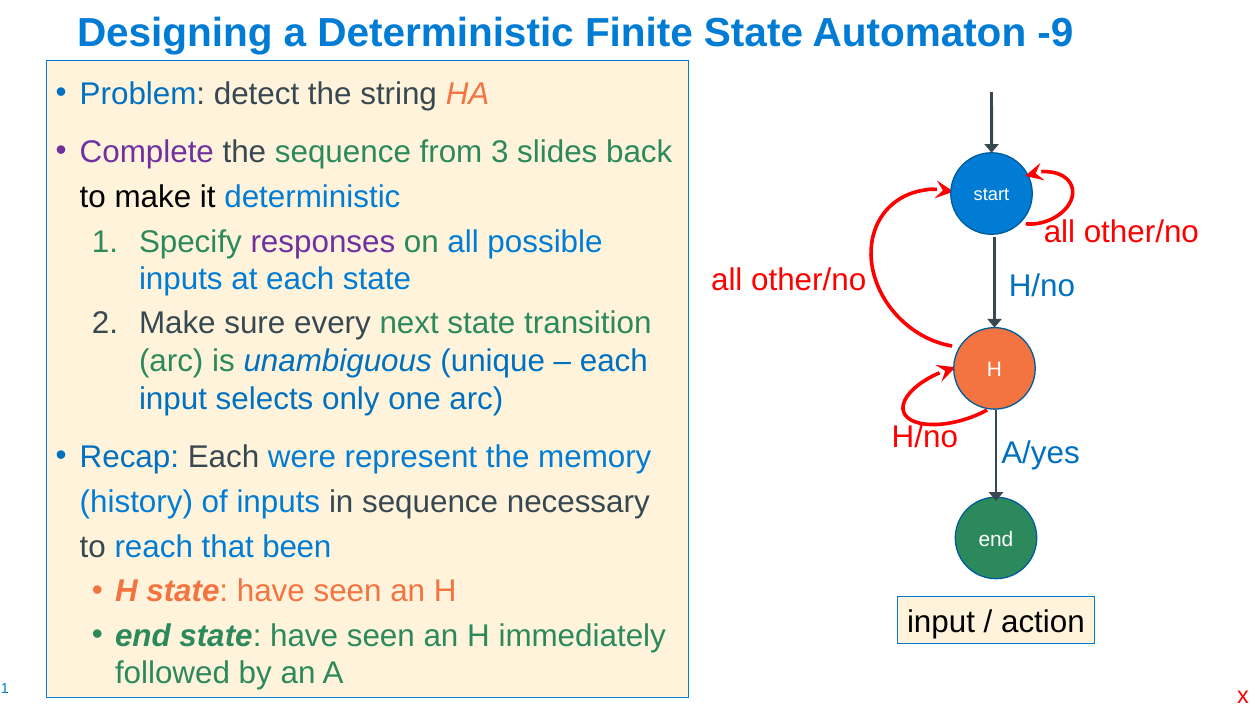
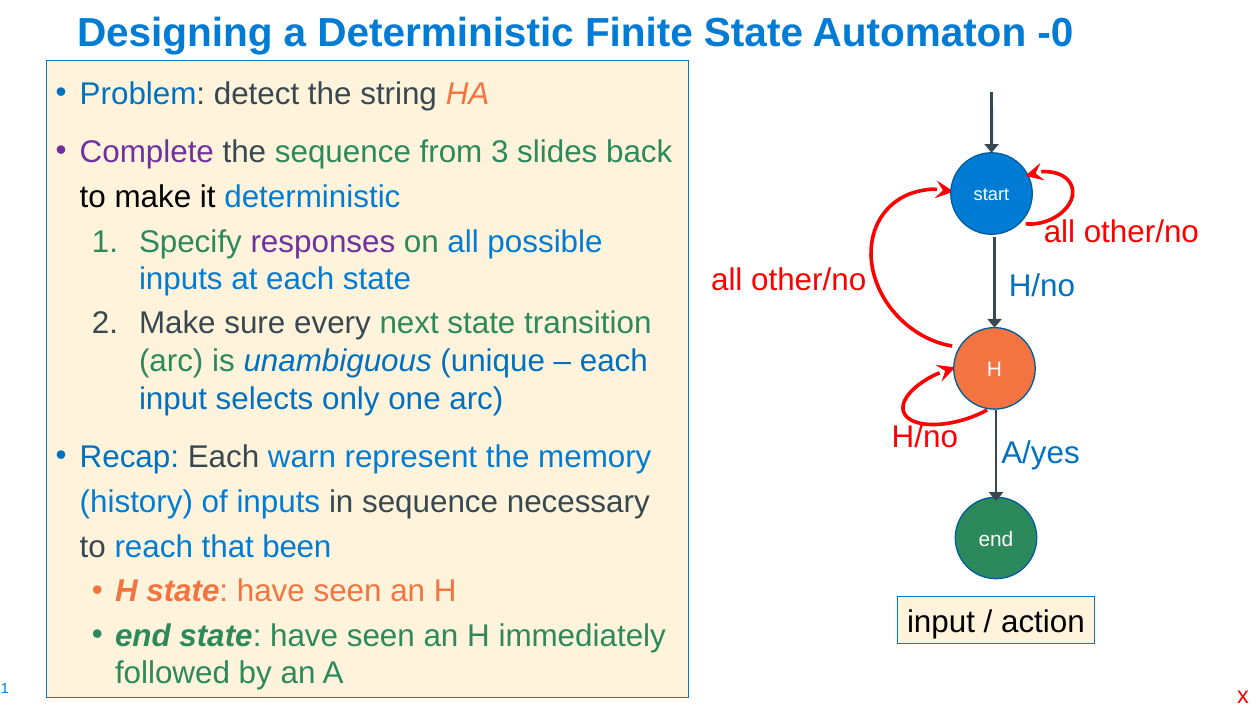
-9: -9 -> -0 (1055, 33)
were: were -> warn (302, 457)
